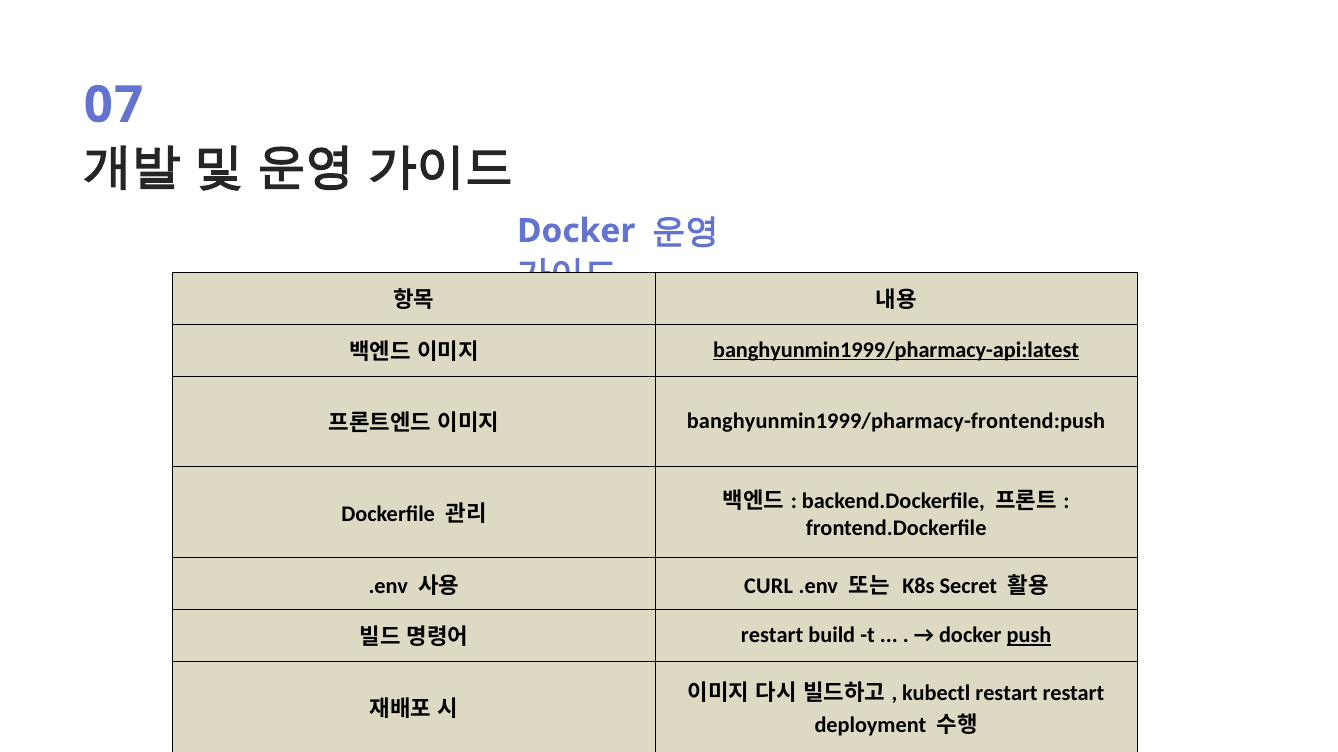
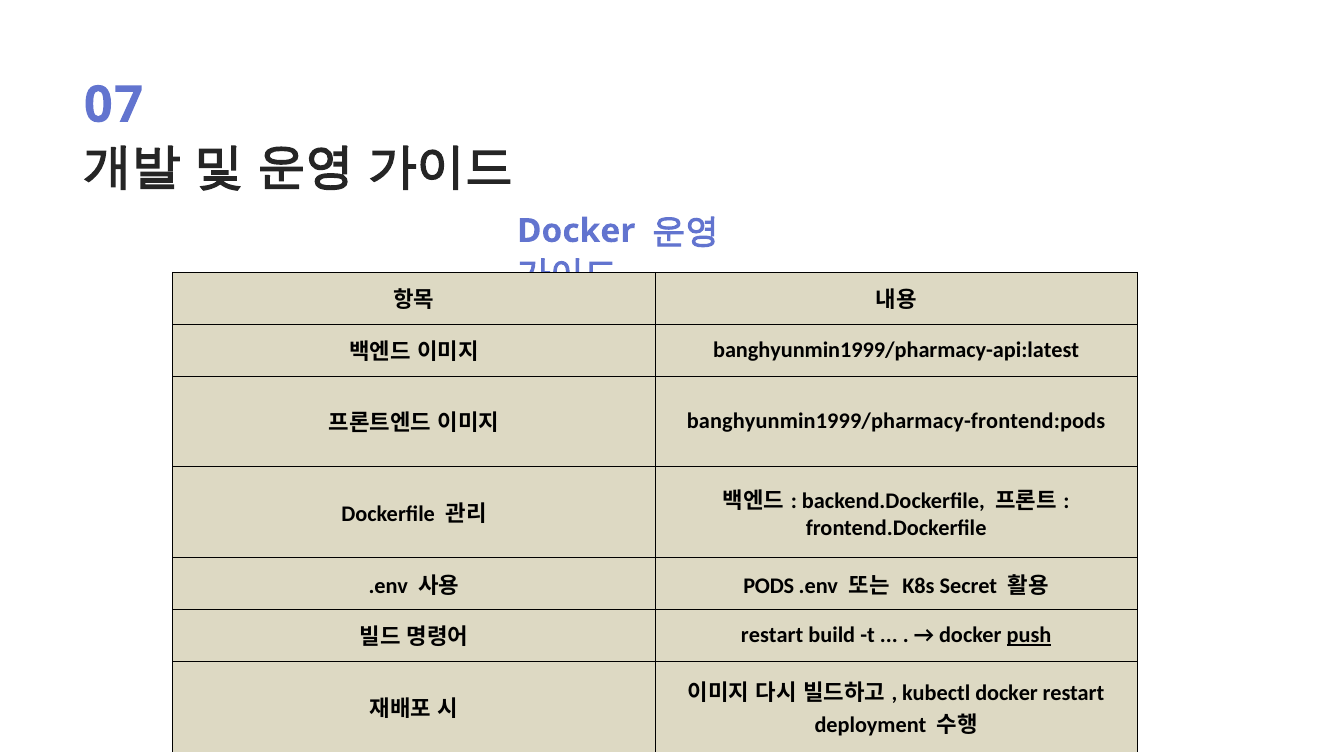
banghyunmin1999/pharmacy-api:latest underline: present -> none (896, 351)
banghyunmin1999/pharmacy-frontend:push: banghyunmin1999/pharmacy-frontend:push -> banghyunmin1999/pharmacy-frontend:pods (896, 422)
CURL: CURL -> PODS (769, 586)
kubectl restart: restart -> docker (1007, 693)
